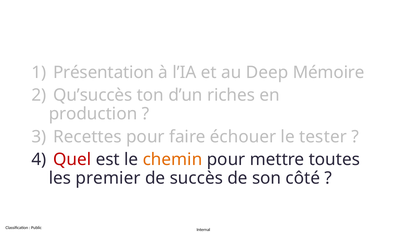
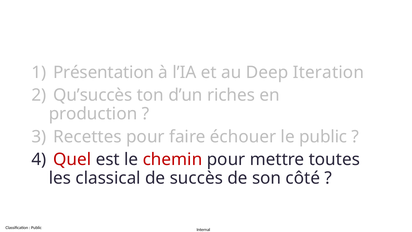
Mémoire: Mémoire -> Iteration (328, 72)
le tester: tester -> public (323, 137)
chemin colour: orange -> red (173, 159)
premier: premier -> classical (108, 178)
